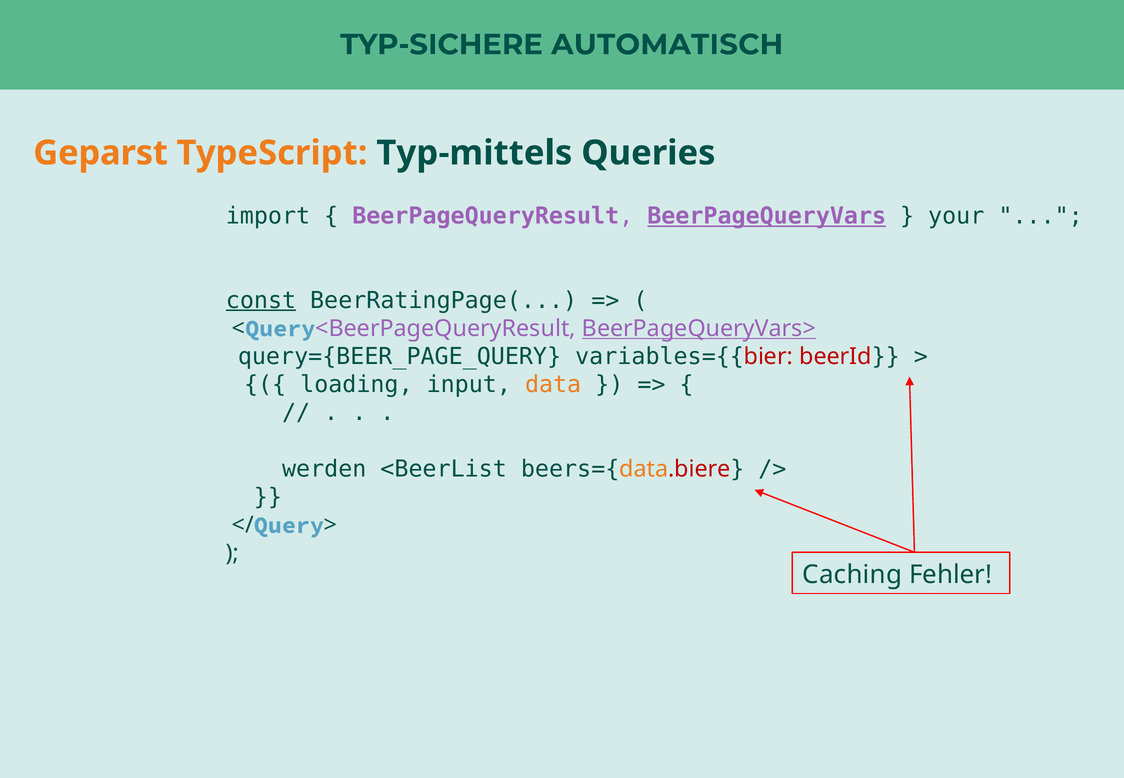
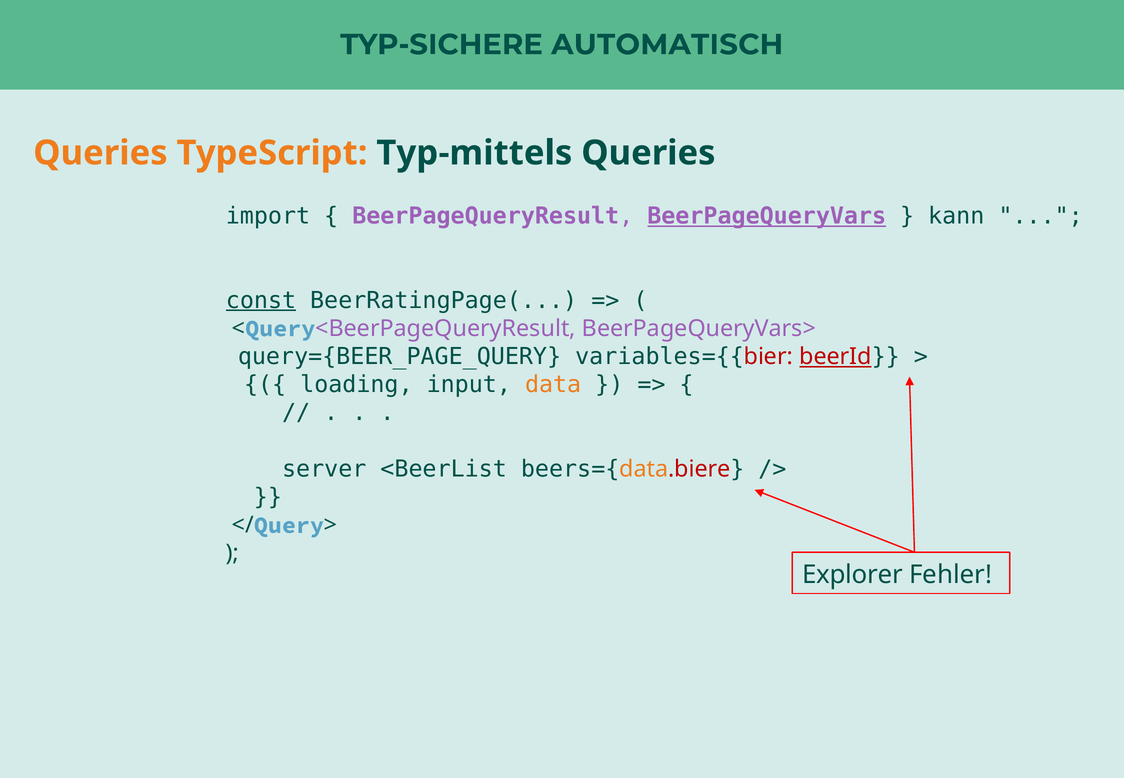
Geparst: Geparst -> Queries (100, 153)
your: your -> kann (956, 216)
BeerPageQueryVars> underline: present -> none (699, 329)
beerId underline: none -> present (836, 357)
werden: werden -> server (324, 469)
Caching: Caching -> Explorer (852, 575)
